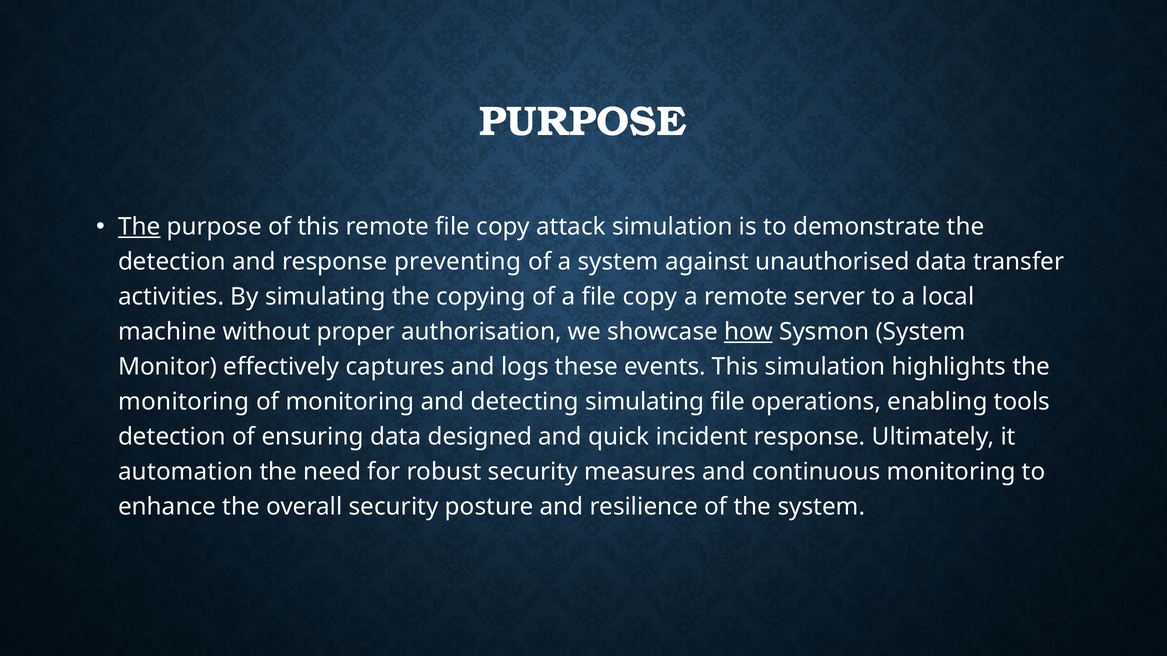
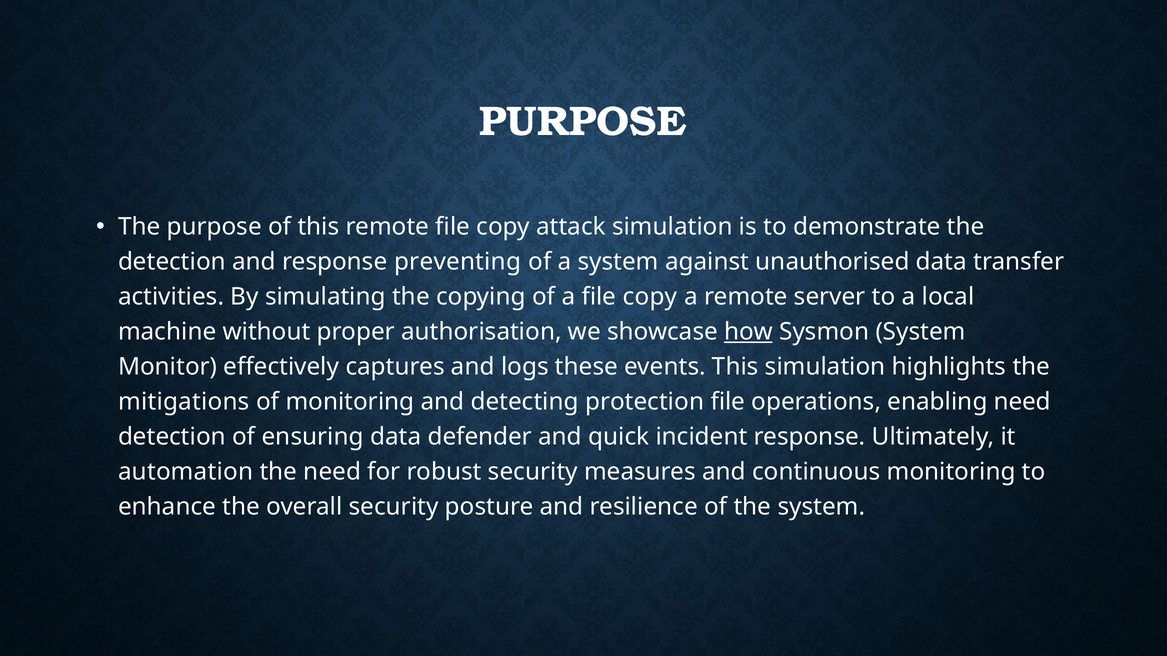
The underline: present -> none (139, 227)
monitoring: monitoring -> mitigations (184, 402)
detecting simulating: simulating -> protection (645, 402)
enabling tools: tools -> need (1022, 402)
designed: designed -> defender (480, 437)
